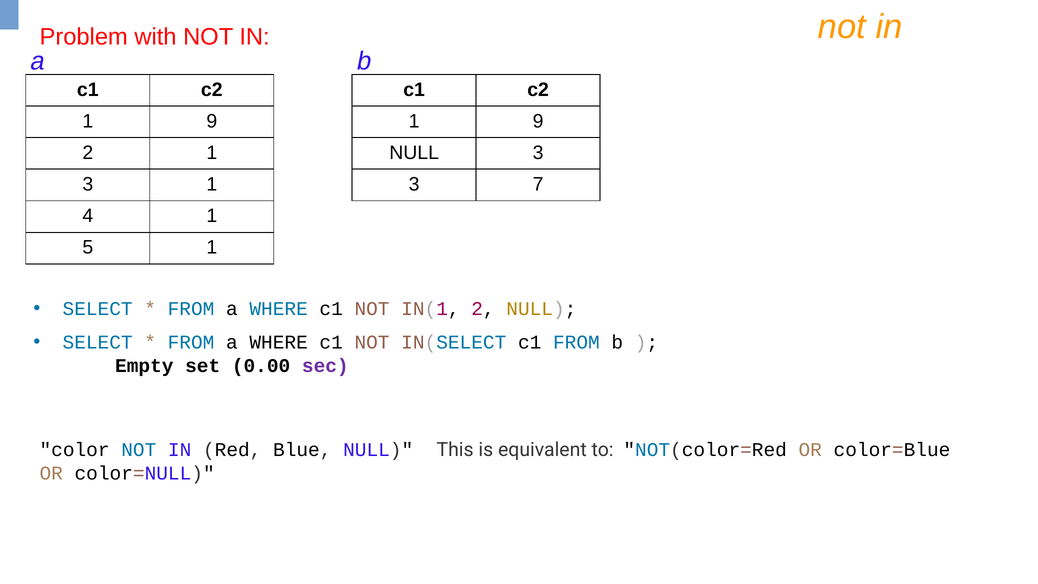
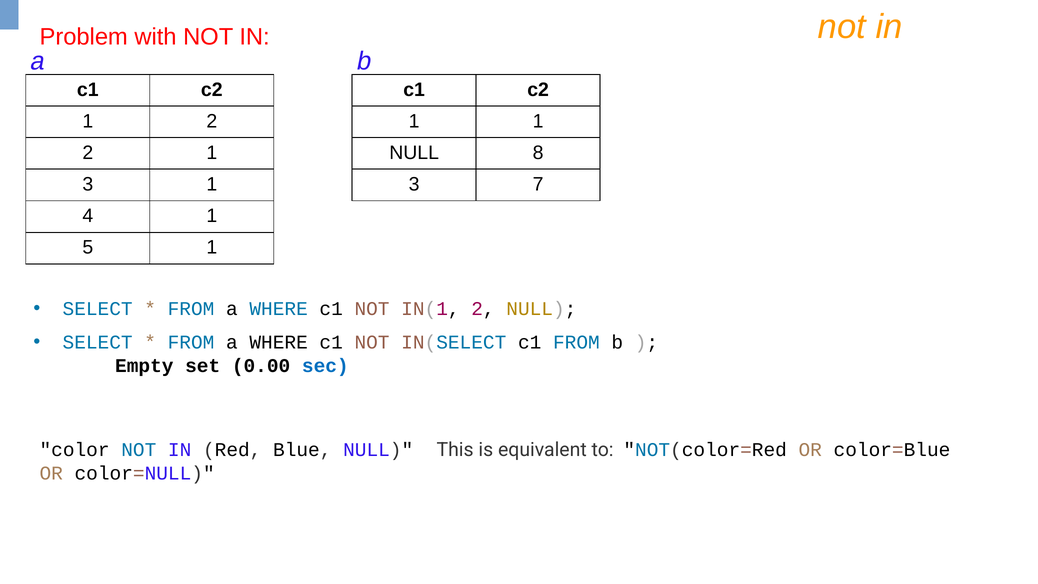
9: 9 -> 2 (212, 121)
9: 9 -> 1 (538, 121)
NULL 3: 3 -> 8 (538, 153)
sec colour: purple -> blue (325, 366)
